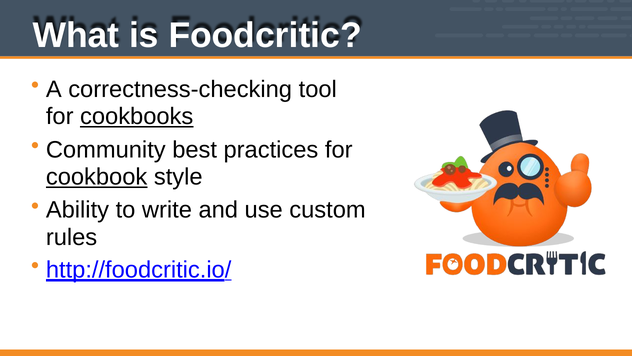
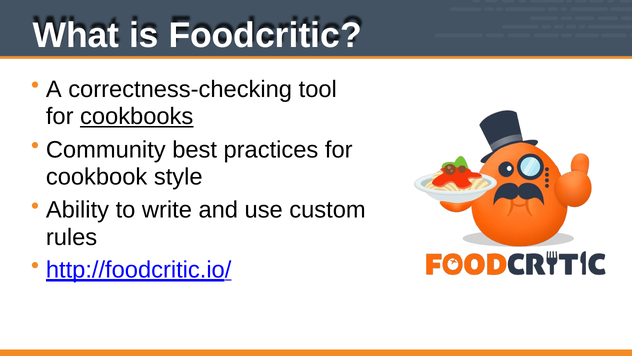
cookbook underline: present -> none (97, 177)
